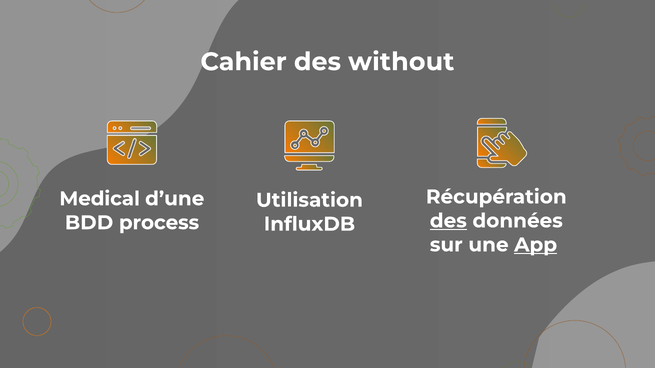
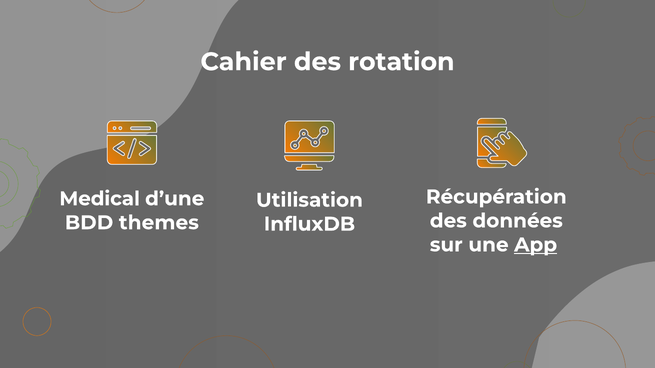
without: without -> rotation (401, 62)
des underline: present -> none (448, 221)
process: process -> themes (159, 223)
